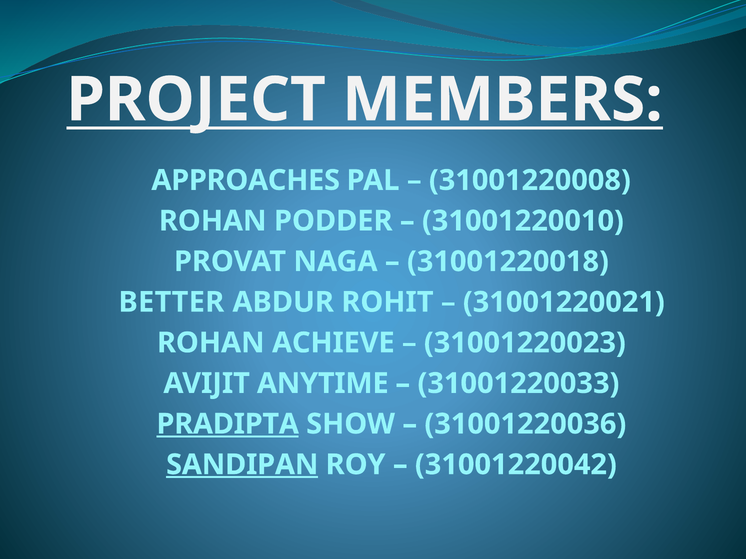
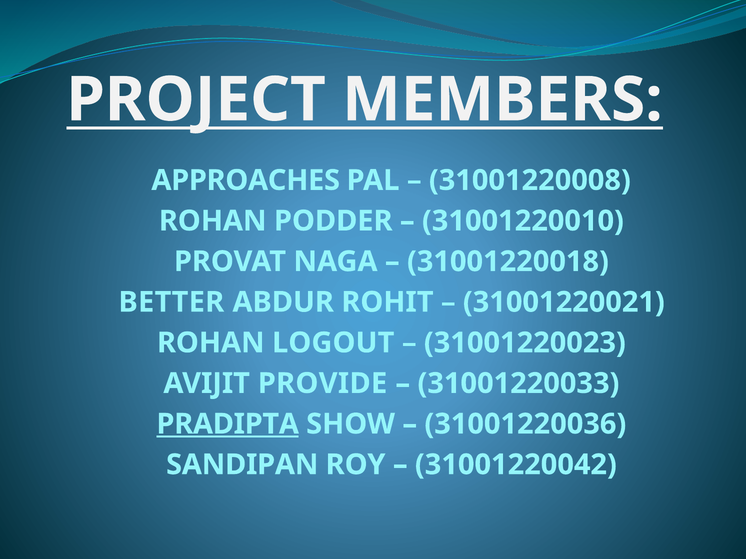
ACHIEVE: ACHIEVE -> LOGOUT (333, 343)
ANYTIME: ANYTIME -> PROVIDE (323, 384)
SANDIPAN underline: present -> none (242, 465)
